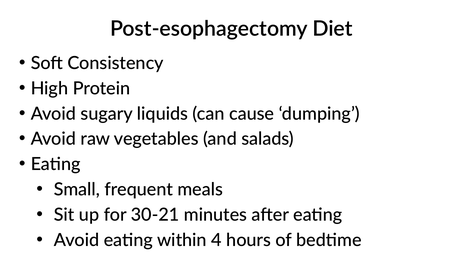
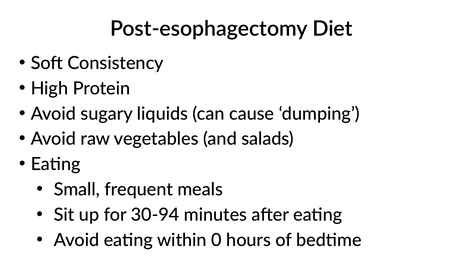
30-21: 30-21 -> 30-94 (155, 215)
4: 4 -> 0 (216, 240)
